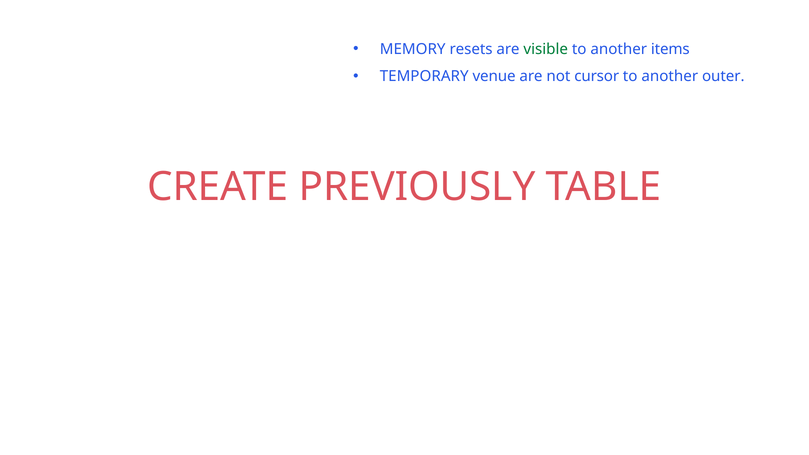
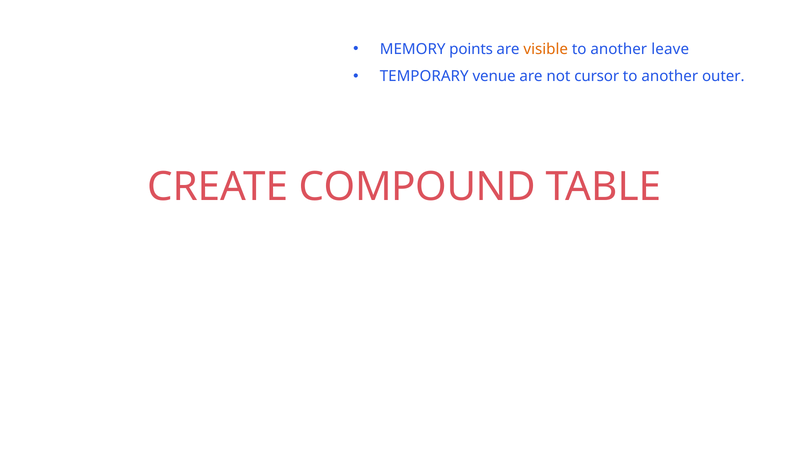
resets: resets -> points (471, 49)
visible colour: green -> orange (546, 49)
items: items -> leave (670, 49)
PREVIOUSLY: PREVIOUSLY -> COMPOUND (417, 187)
